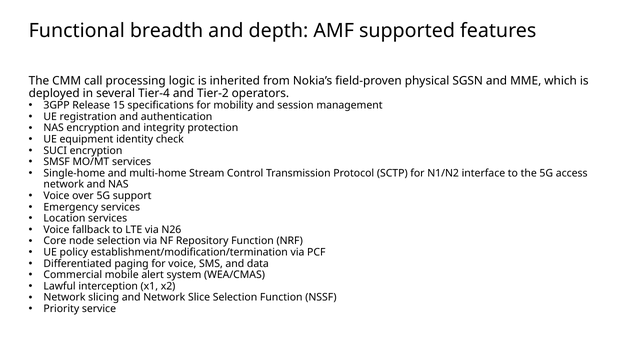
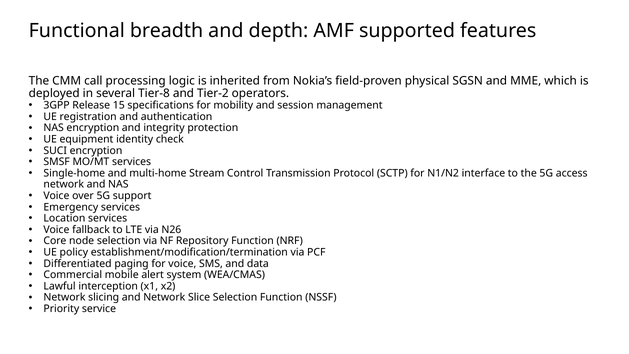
Tier-4: Tier-4 -> Tier-8 (154, 93)
